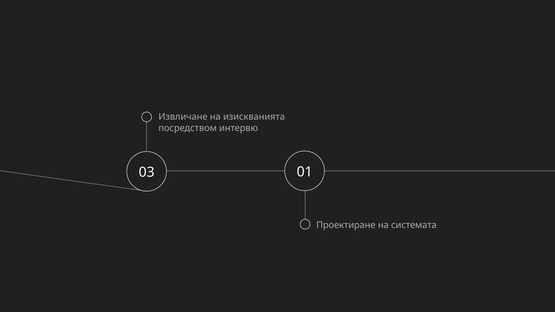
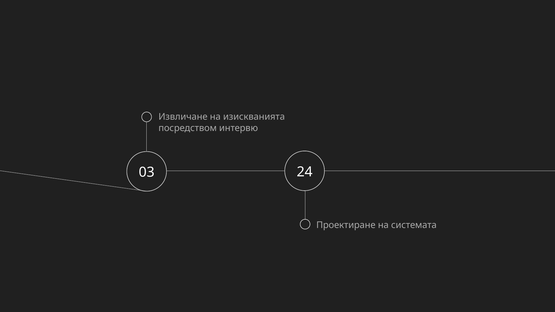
01: 01 -> 24 (305, 172)
